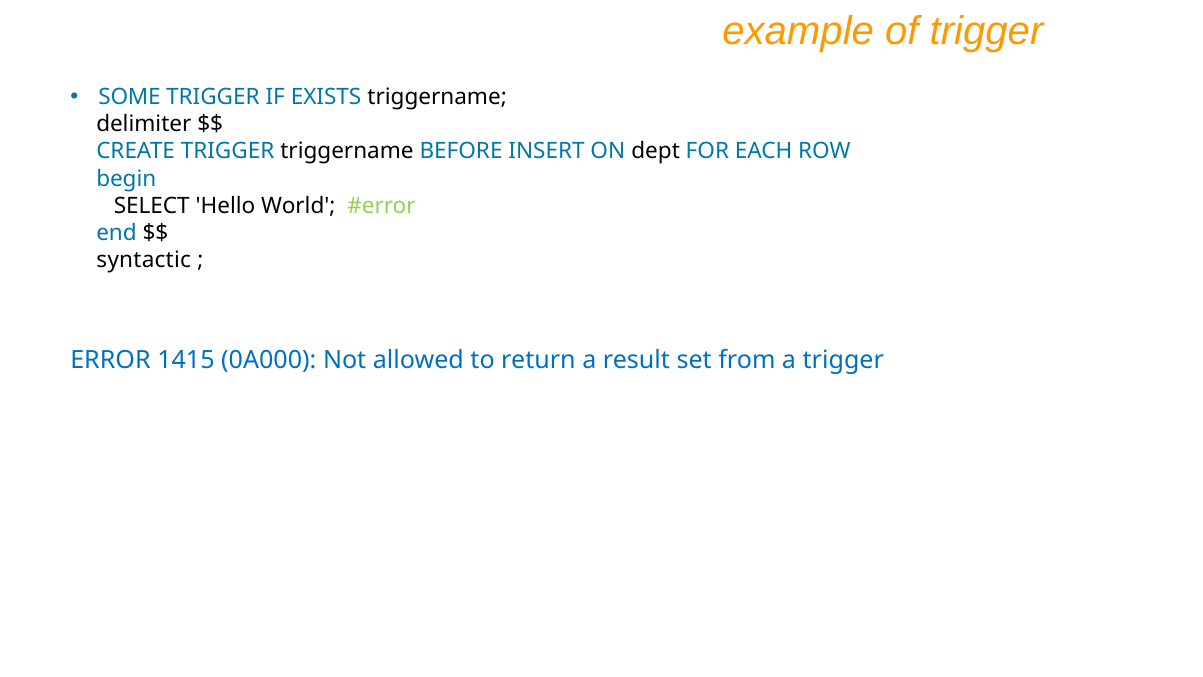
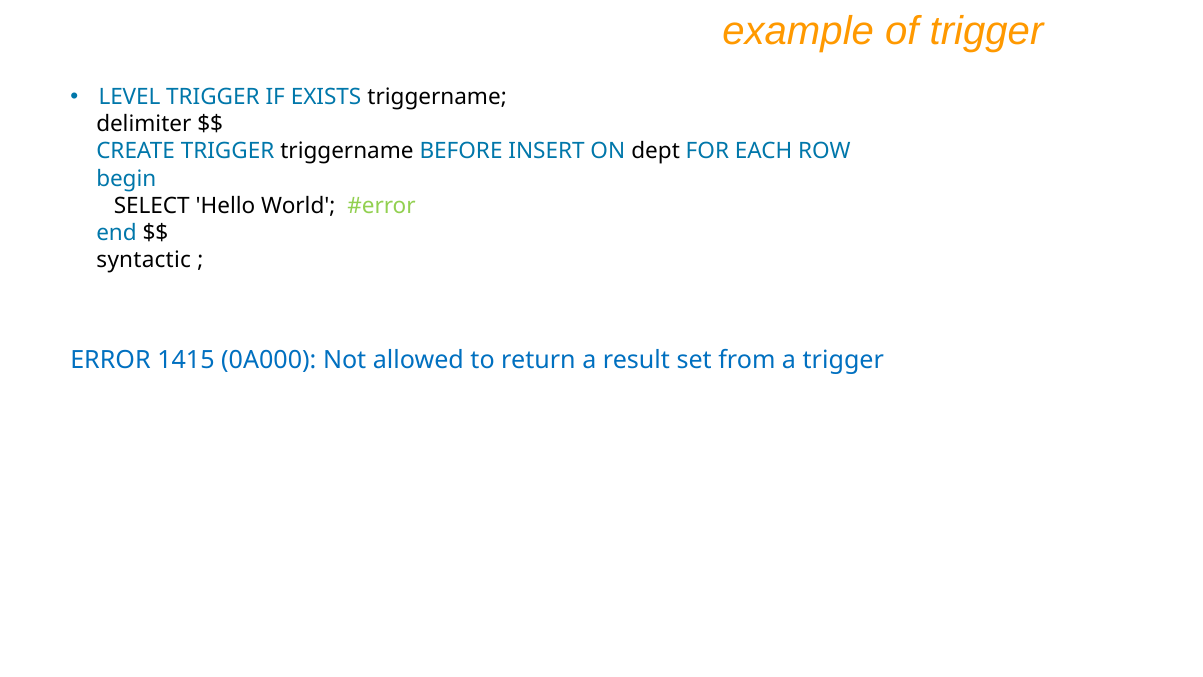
SOME: SOME -> LEVEL (129, 97)
